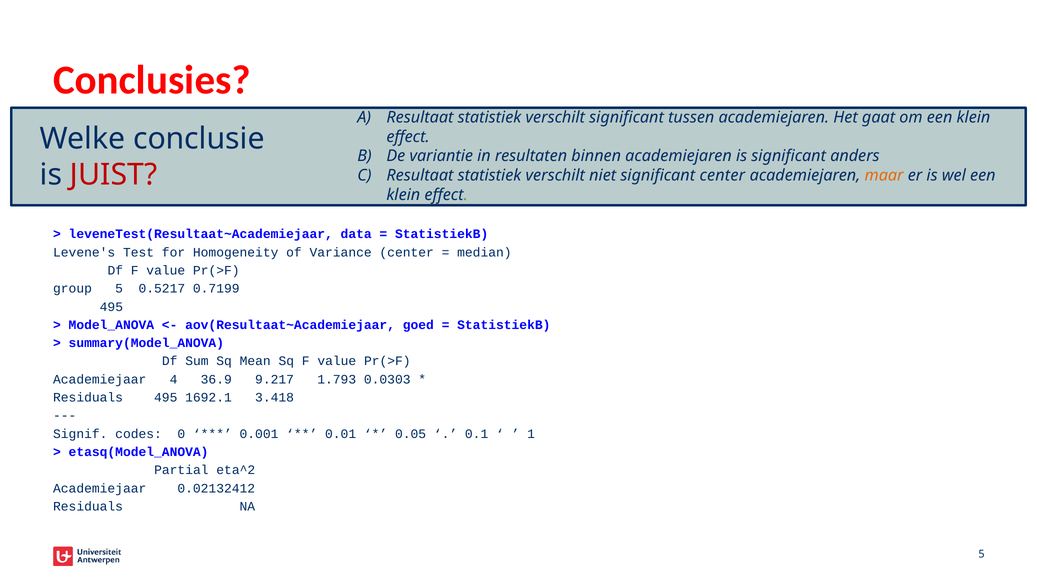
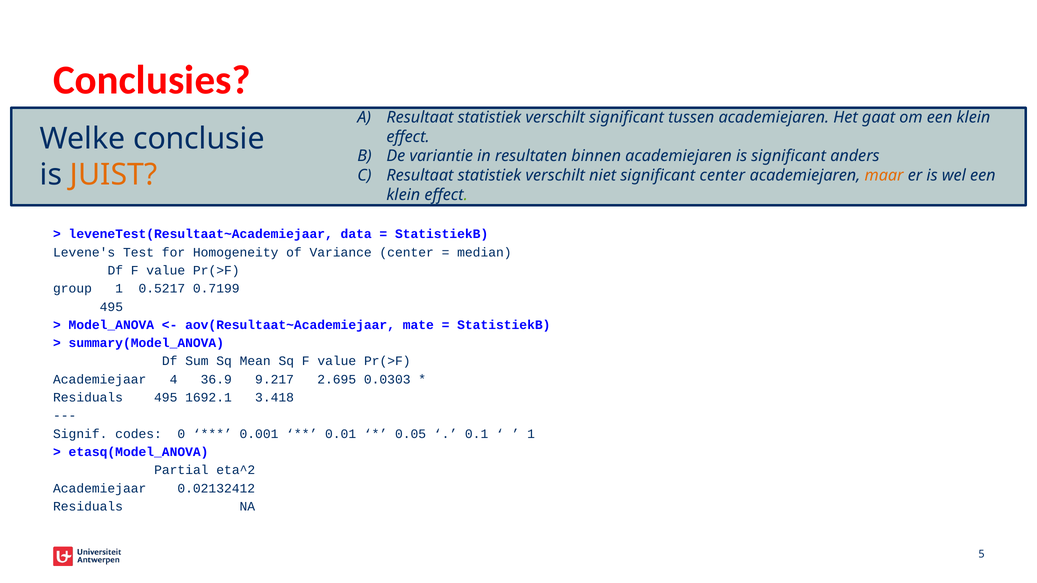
JUIST colour: red -> orange (114, 175)
group 5: 5 -> 1 (119, 289)
goed: goed -> mate (418, 325)
1.793: 1.793 -> 2.695 (337, 380)
